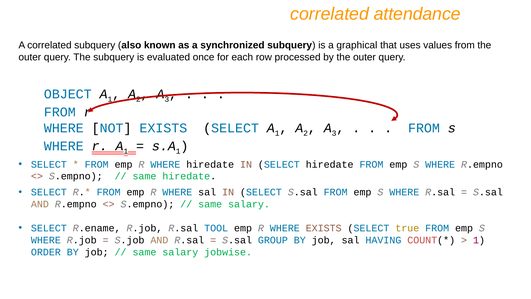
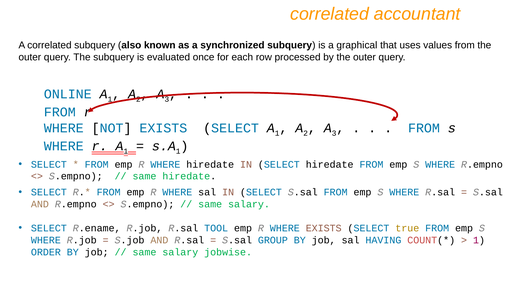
attendance: attendance -> accountant (417, 14)
OBJECT: OBJECT -> ONLINE (68, 94)
